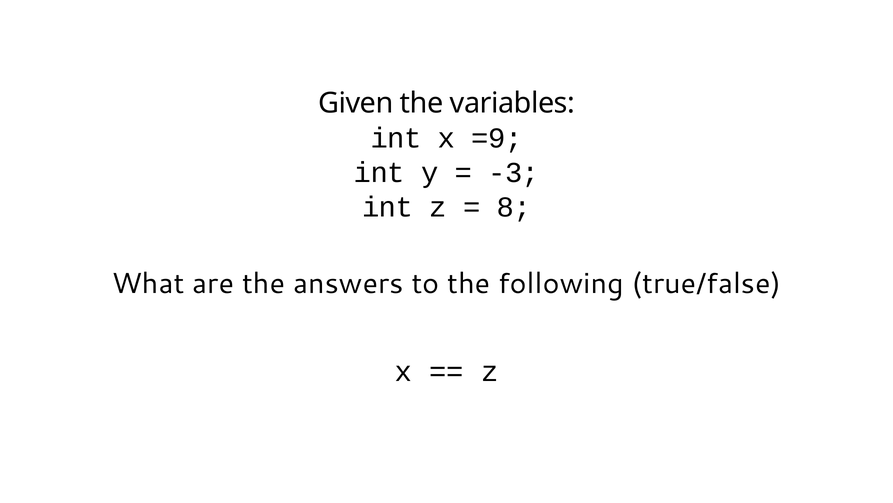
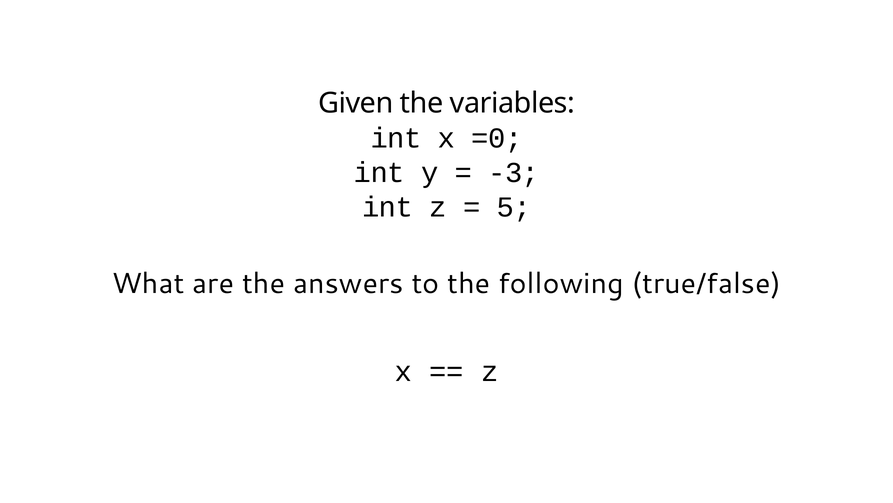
=9: =9 -> =0 (497, 138)
8: 8 -> 5 (514, 207)
